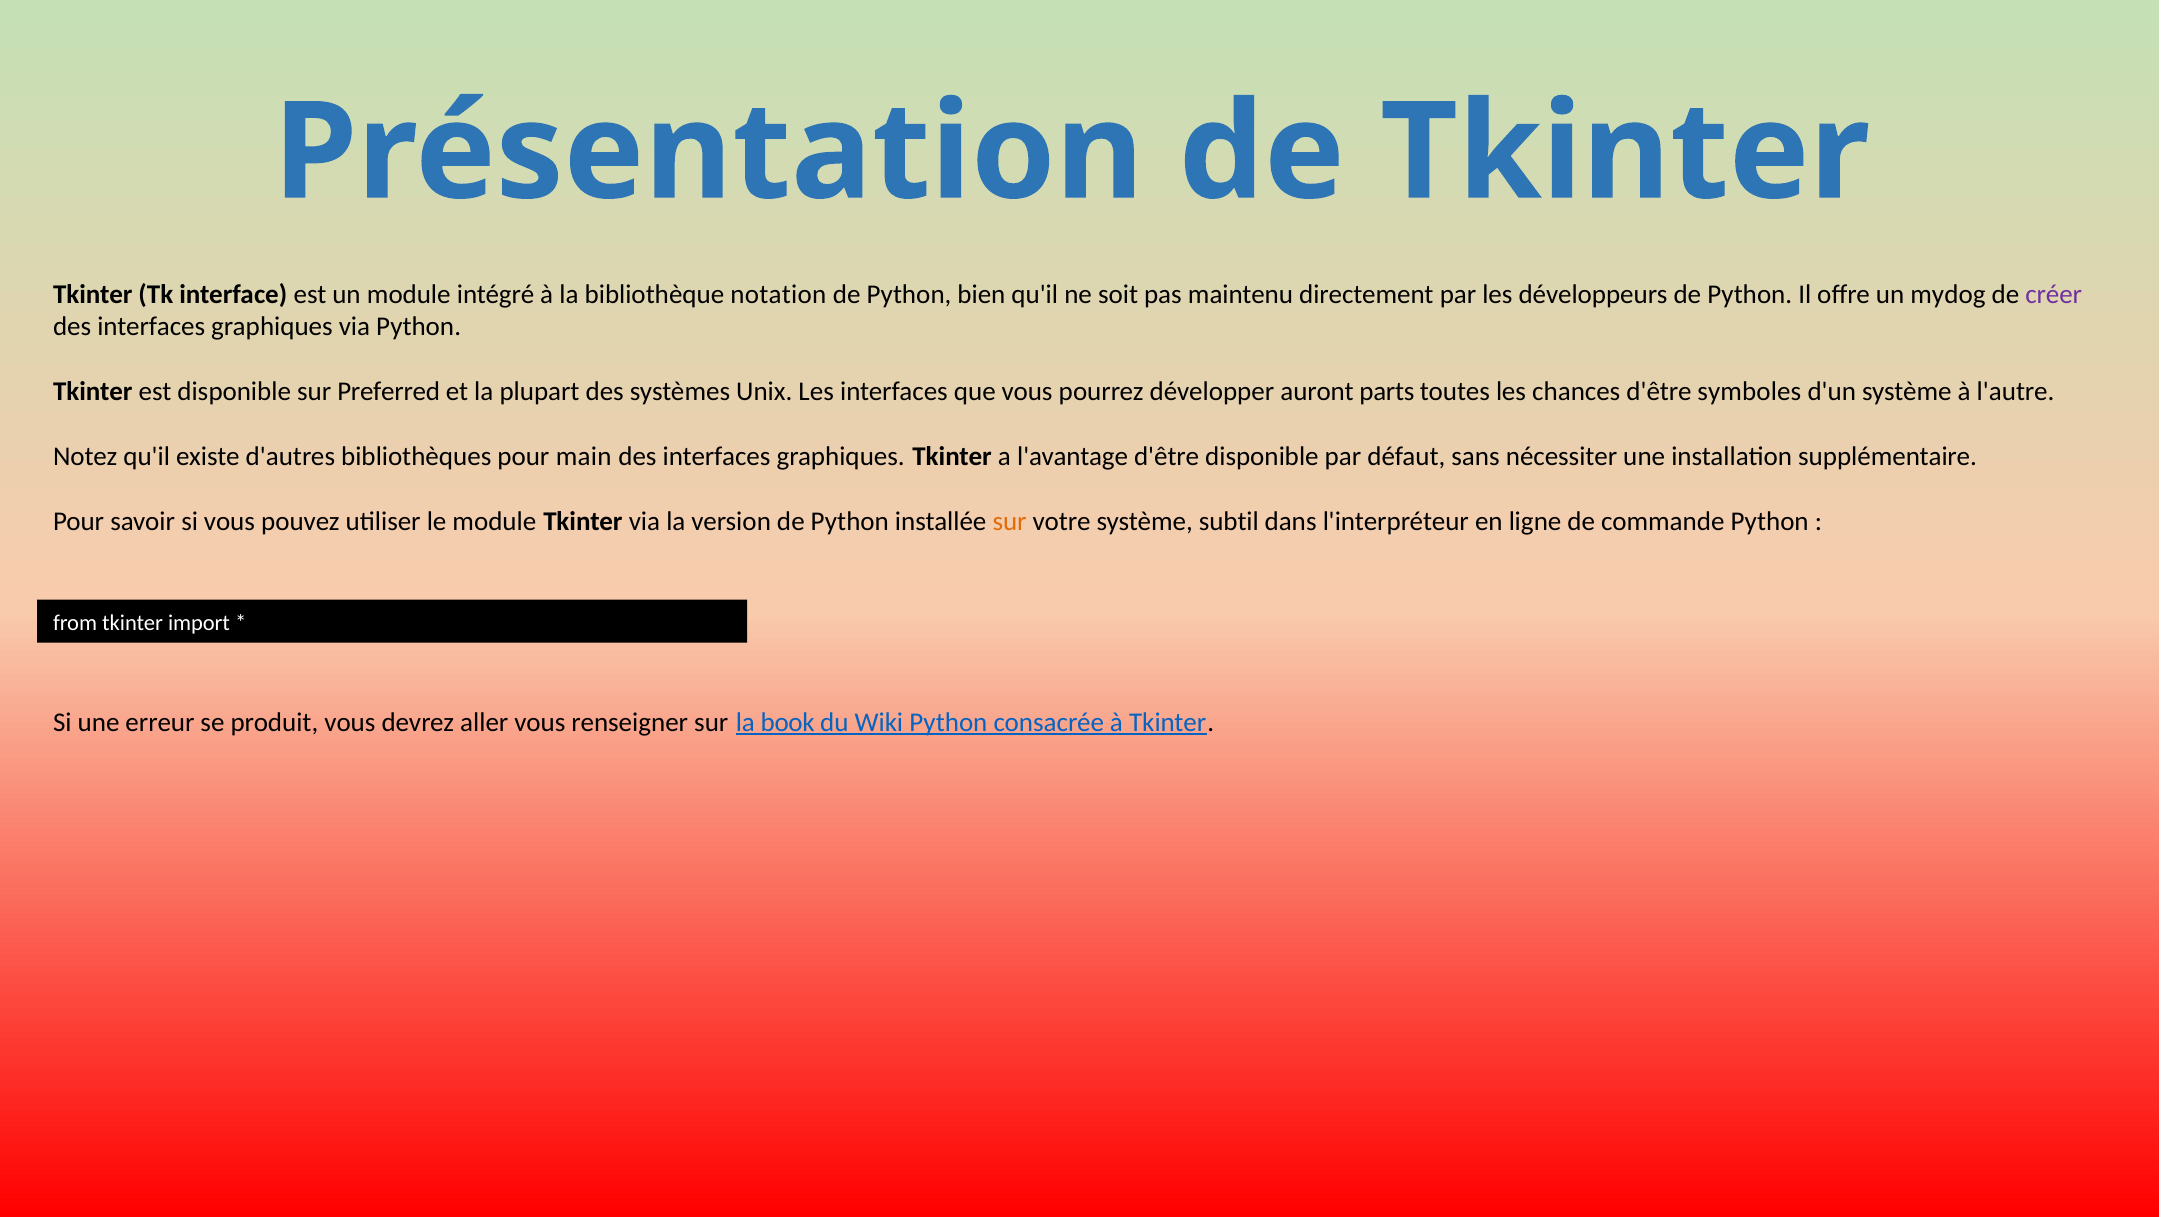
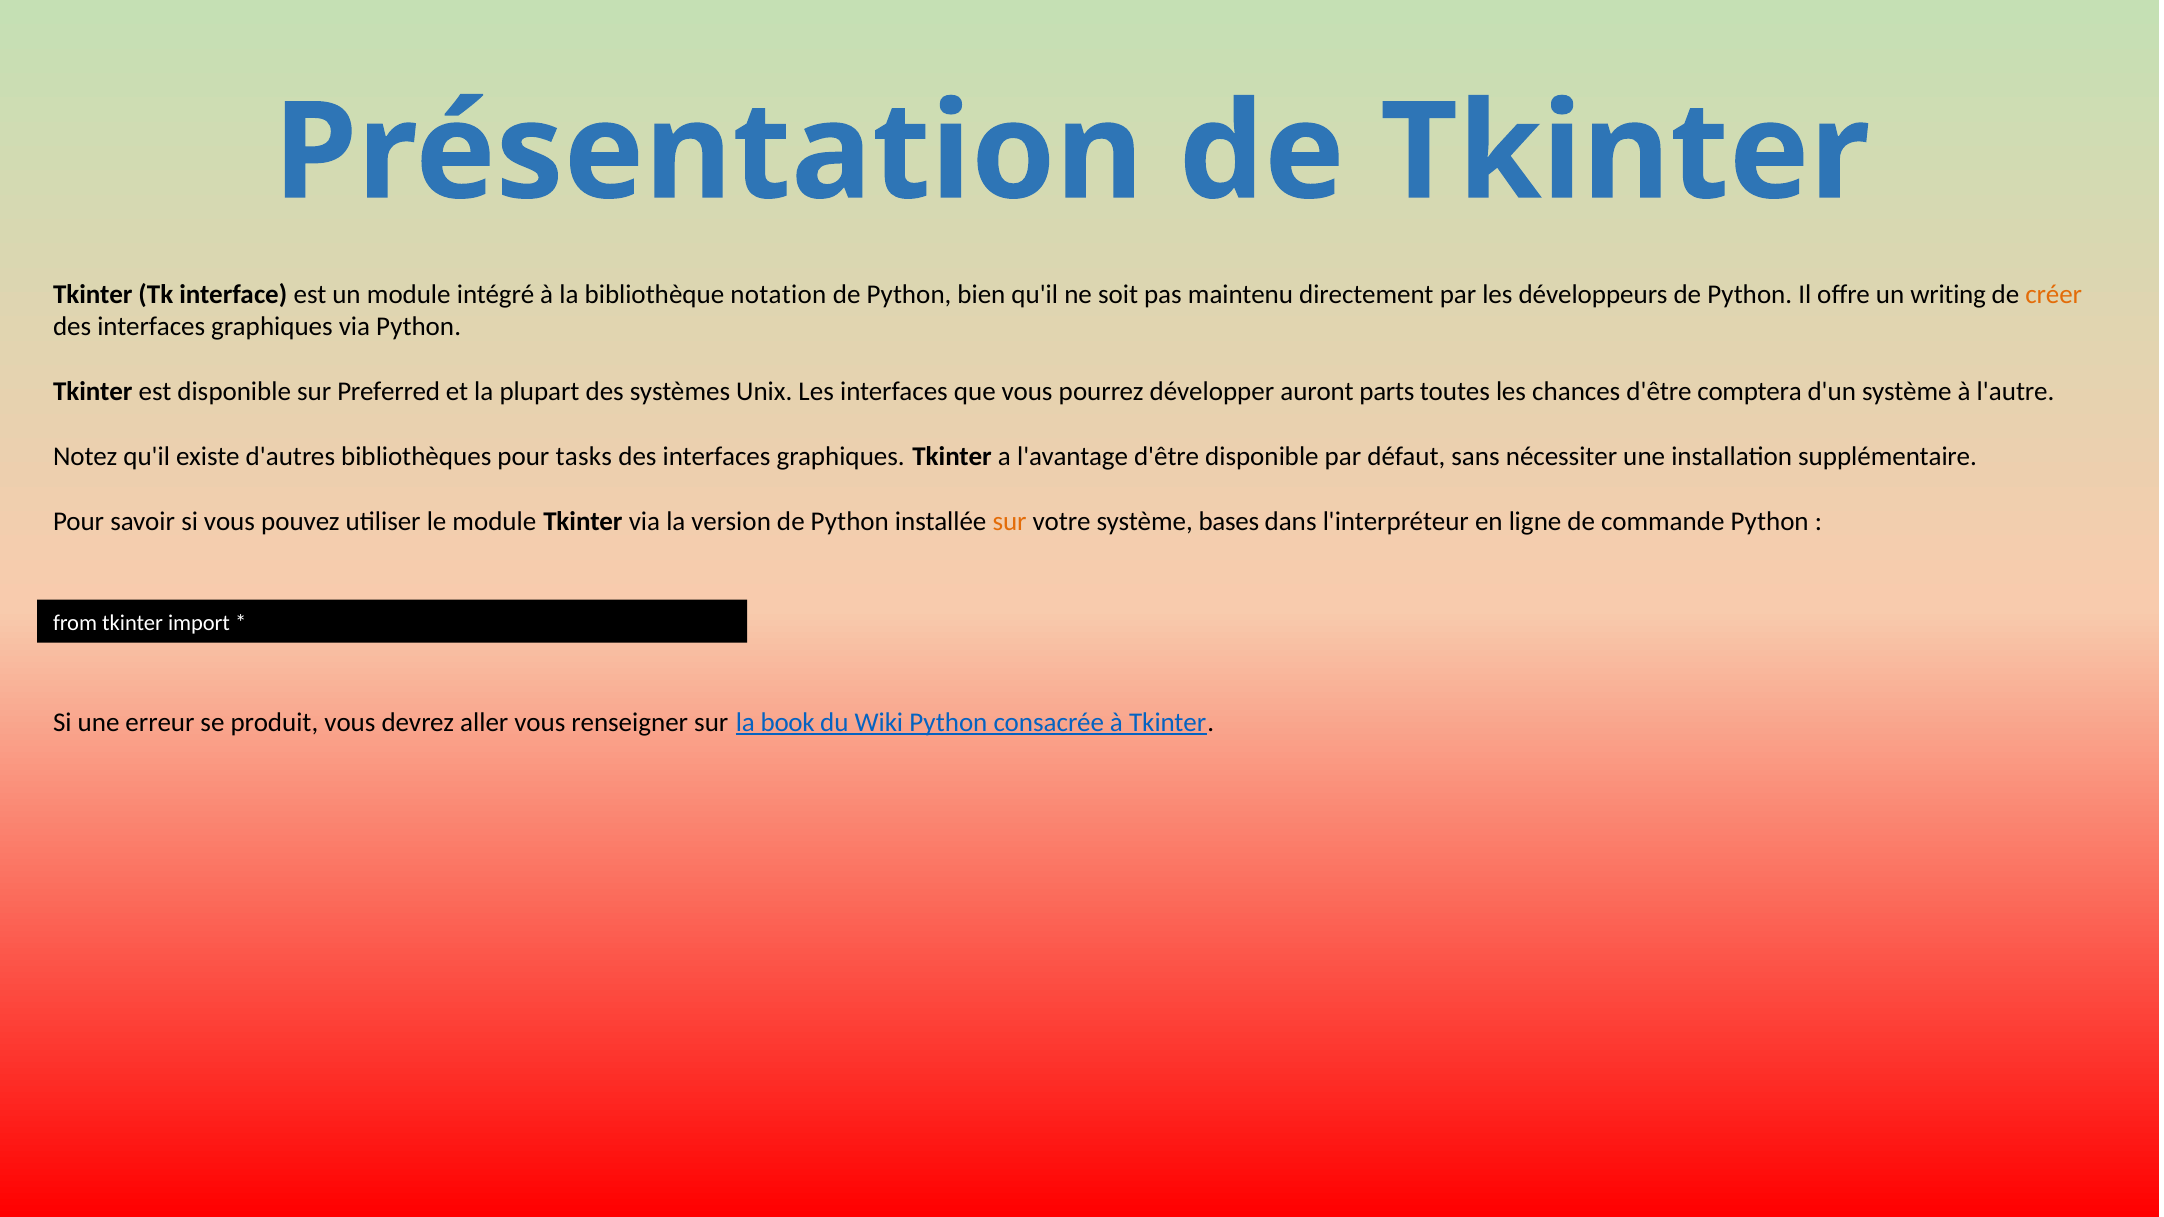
mydog: mydog -> writing (1948, 295)
créer colour: purple -> orange (2054, 295)
symboles: symboles -> comptera (1750, 392)
main: main -> tasks (584, 457)
subtil: subtil -> bases (1229, 522)
